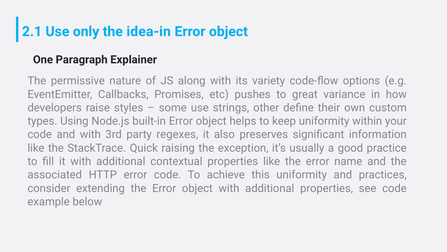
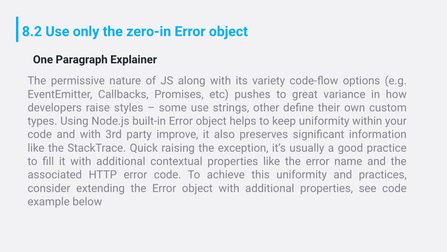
2.1: 2.1 -> 8.2 (32, 31)
idea-in: idea-in -> zero-in (149, 31)
regexes: regexes -> improve (177, 134)
